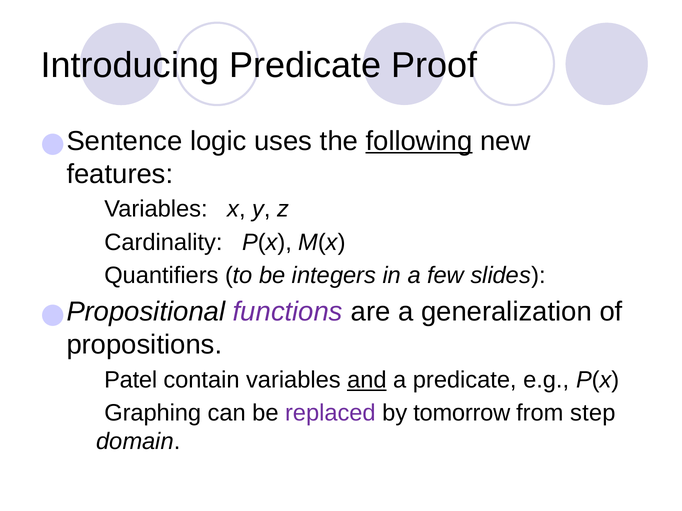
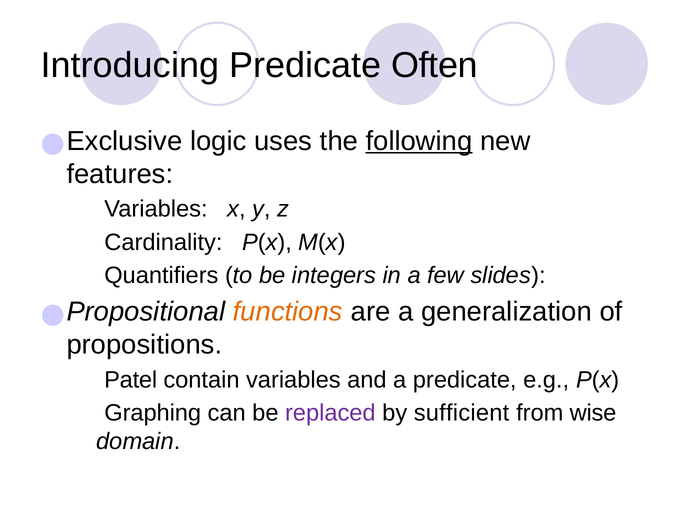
Proof: Proof -> Often (434, 66)
Sentence: Sentence -> Exclusive (124, 141)
functions colour: purple -> orange (288, 312)
and underline: present -> none (367, 380)
tomorrow: tomorrow -> sufficient (462, 413)
step: step -> wise (593, 413)
